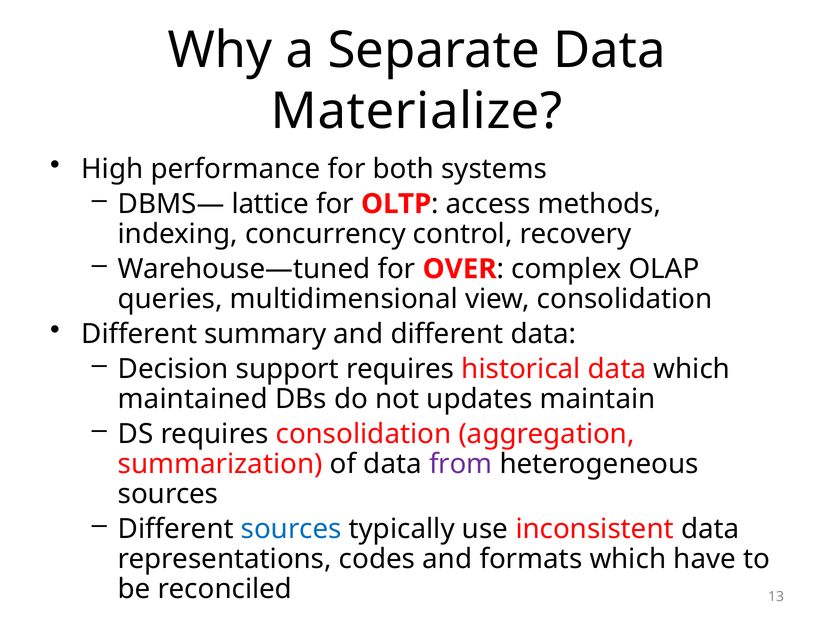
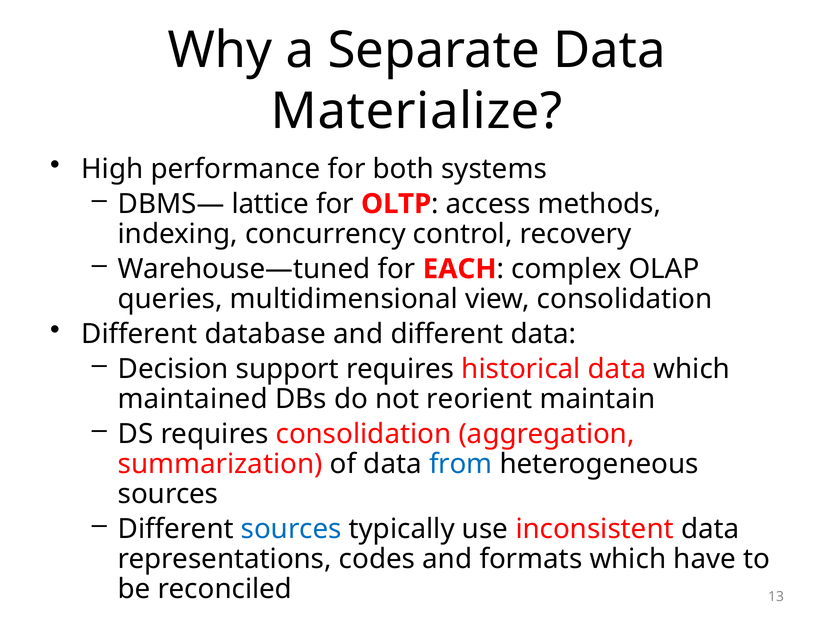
OVER: OVER -> EACH (460, 269)
summary: summary -> database (265, 334)
updates: updates -> reorient (479, 399)
from colour: purple -> blue (461, 464)
